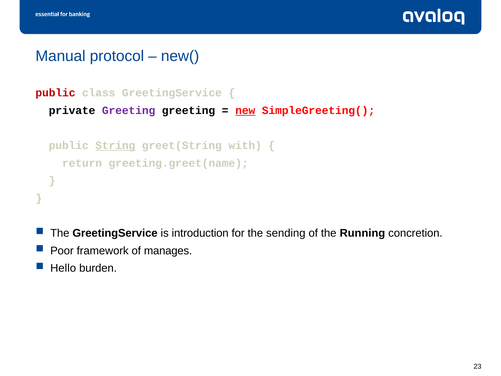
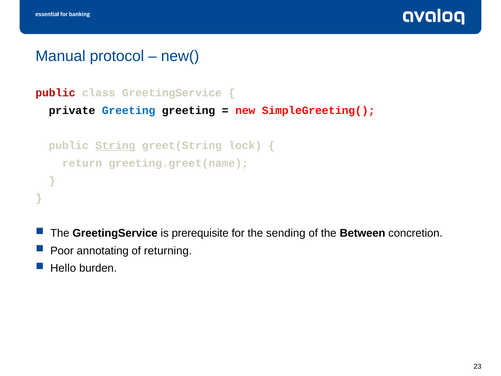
Greeting colour: purple -> blue (129, 110)
new underline: present -> none (245, 110)
with: with -> lock (245, 145)
introduction: introduction -> prerequisite (200, 233)
Running: Running -> Between (362, 233)
framework: framework -> annotating (103, 251)
manages: manages -> returning (168, 251)
